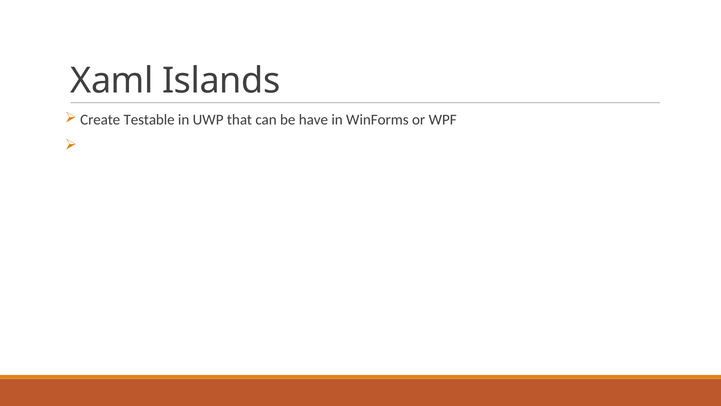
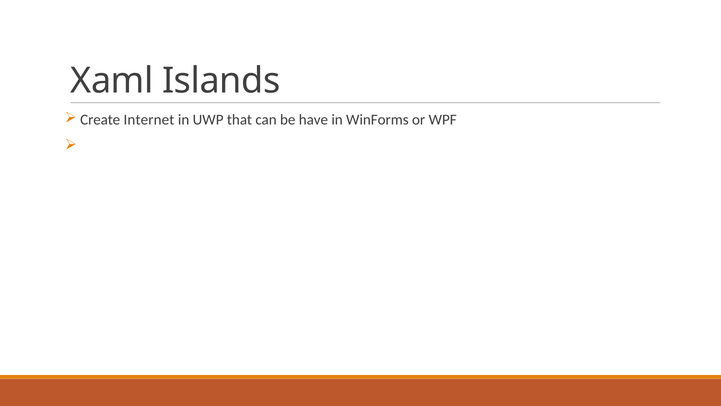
Testable: Testable -> Internet (149, 120)
